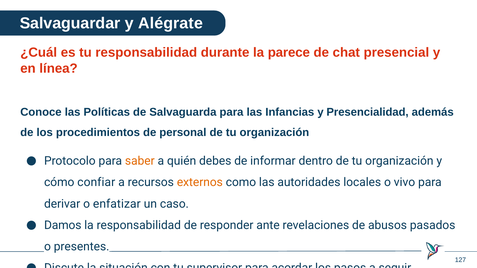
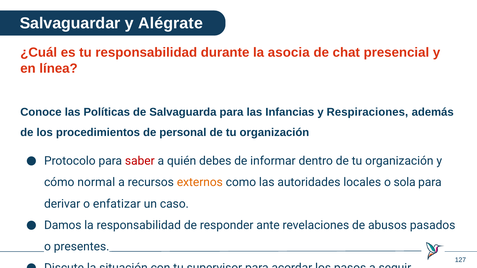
parece: parece -> asocia (289, 52)
Presencialidad: Presencialidad -> Respiraciones (367, 112)
saber colour: orange -> red (140, 161)
confiar: confiar -> normal (96, 183)
locales o vivo: vivo -> sola (405, 183)
